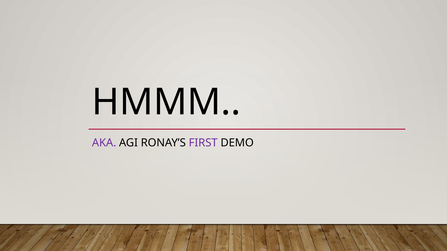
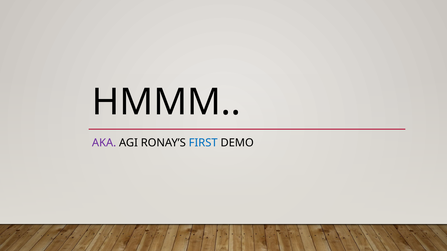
FIRST colour: purple -> blue (203, 143)
